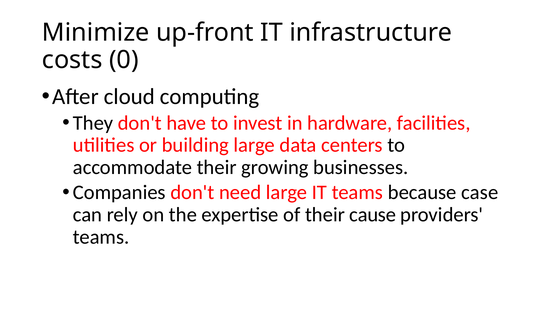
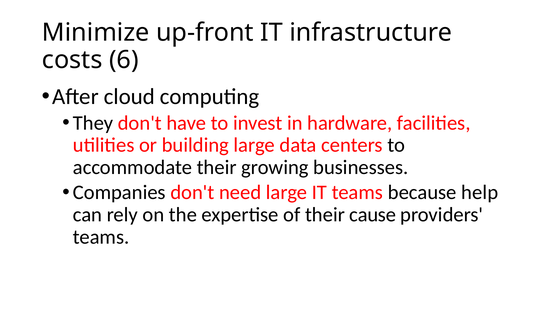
0: 0 -> 6 (124, 60)
case: case -> help (480, 193)
